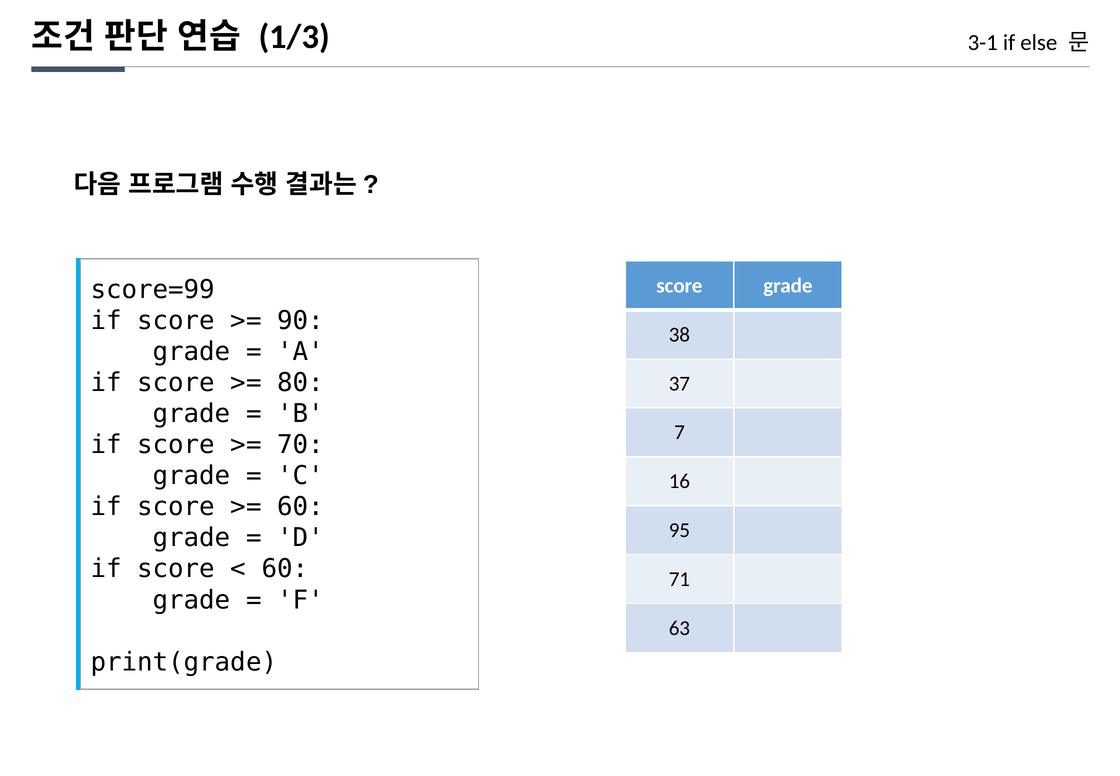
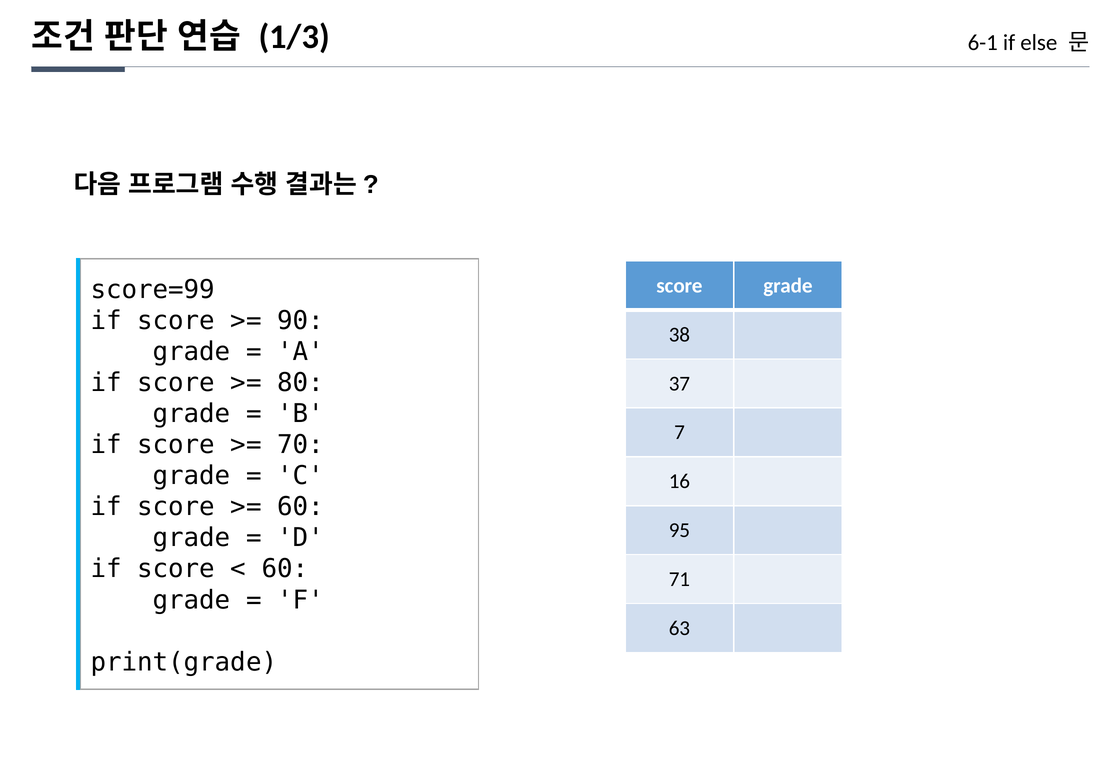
3-1: 3-1 -> 6-1 (983, 42)
